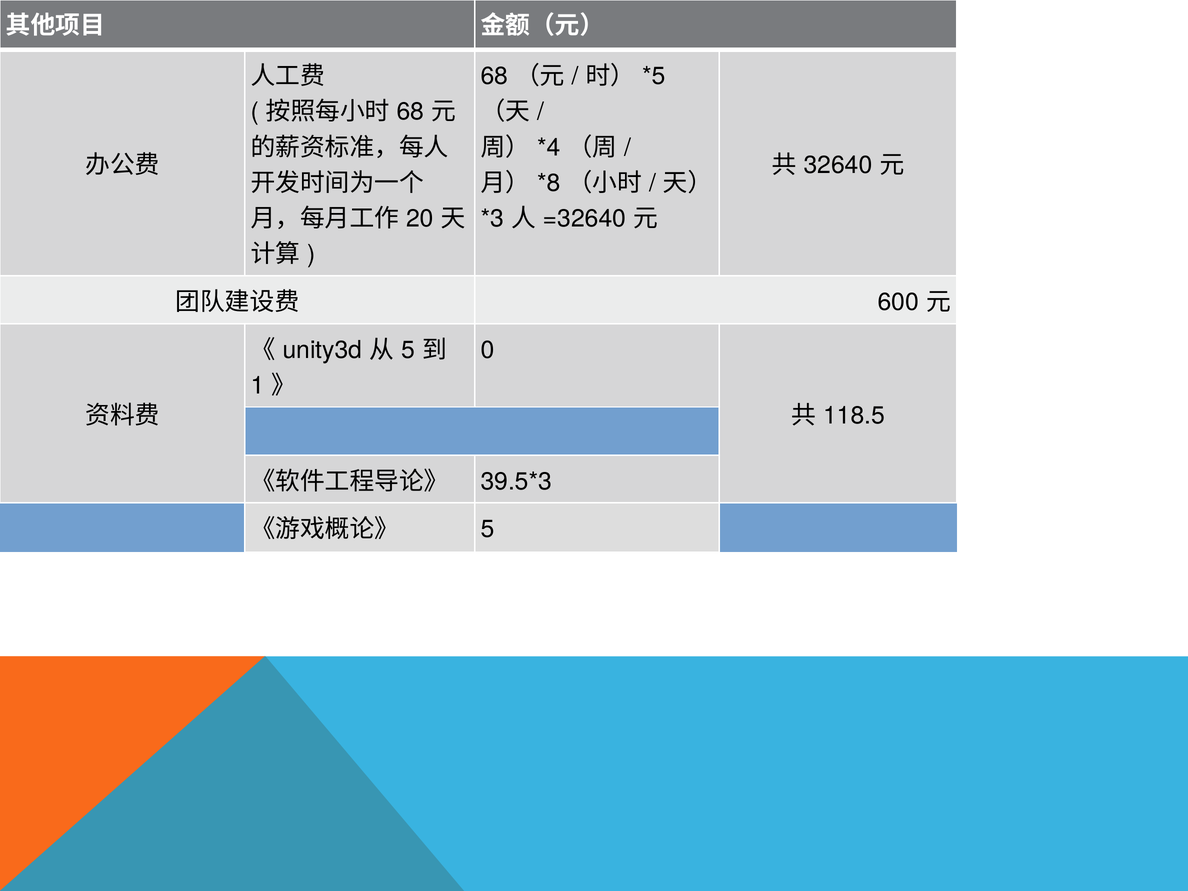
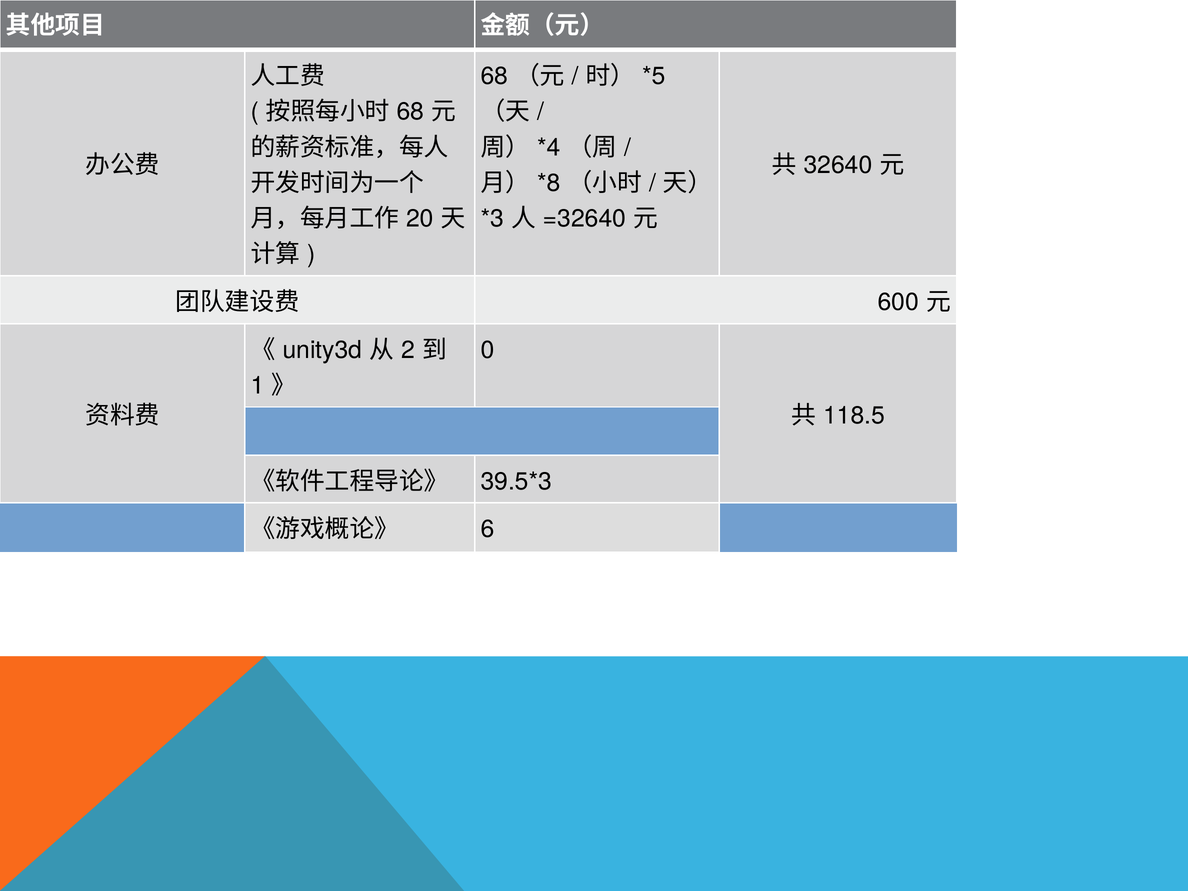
5: 5 -> 2 (408, 350)
5: 5 -> 6 (488, 529)
